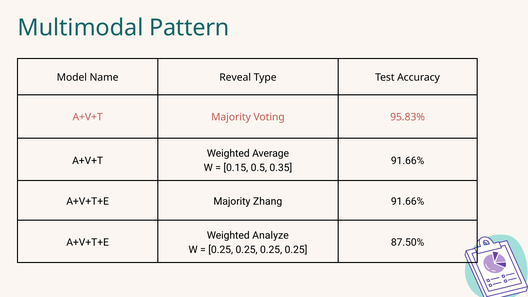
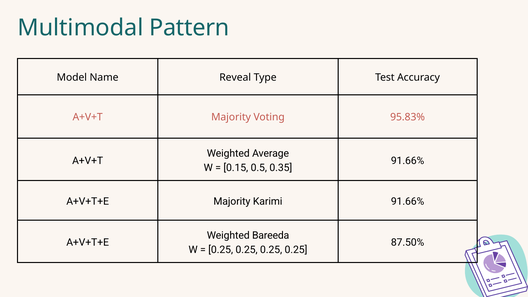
Zhang: Zhang -> Karimi (268, 202)
Analyze: Analyze -> Bareeda (271, 235)
